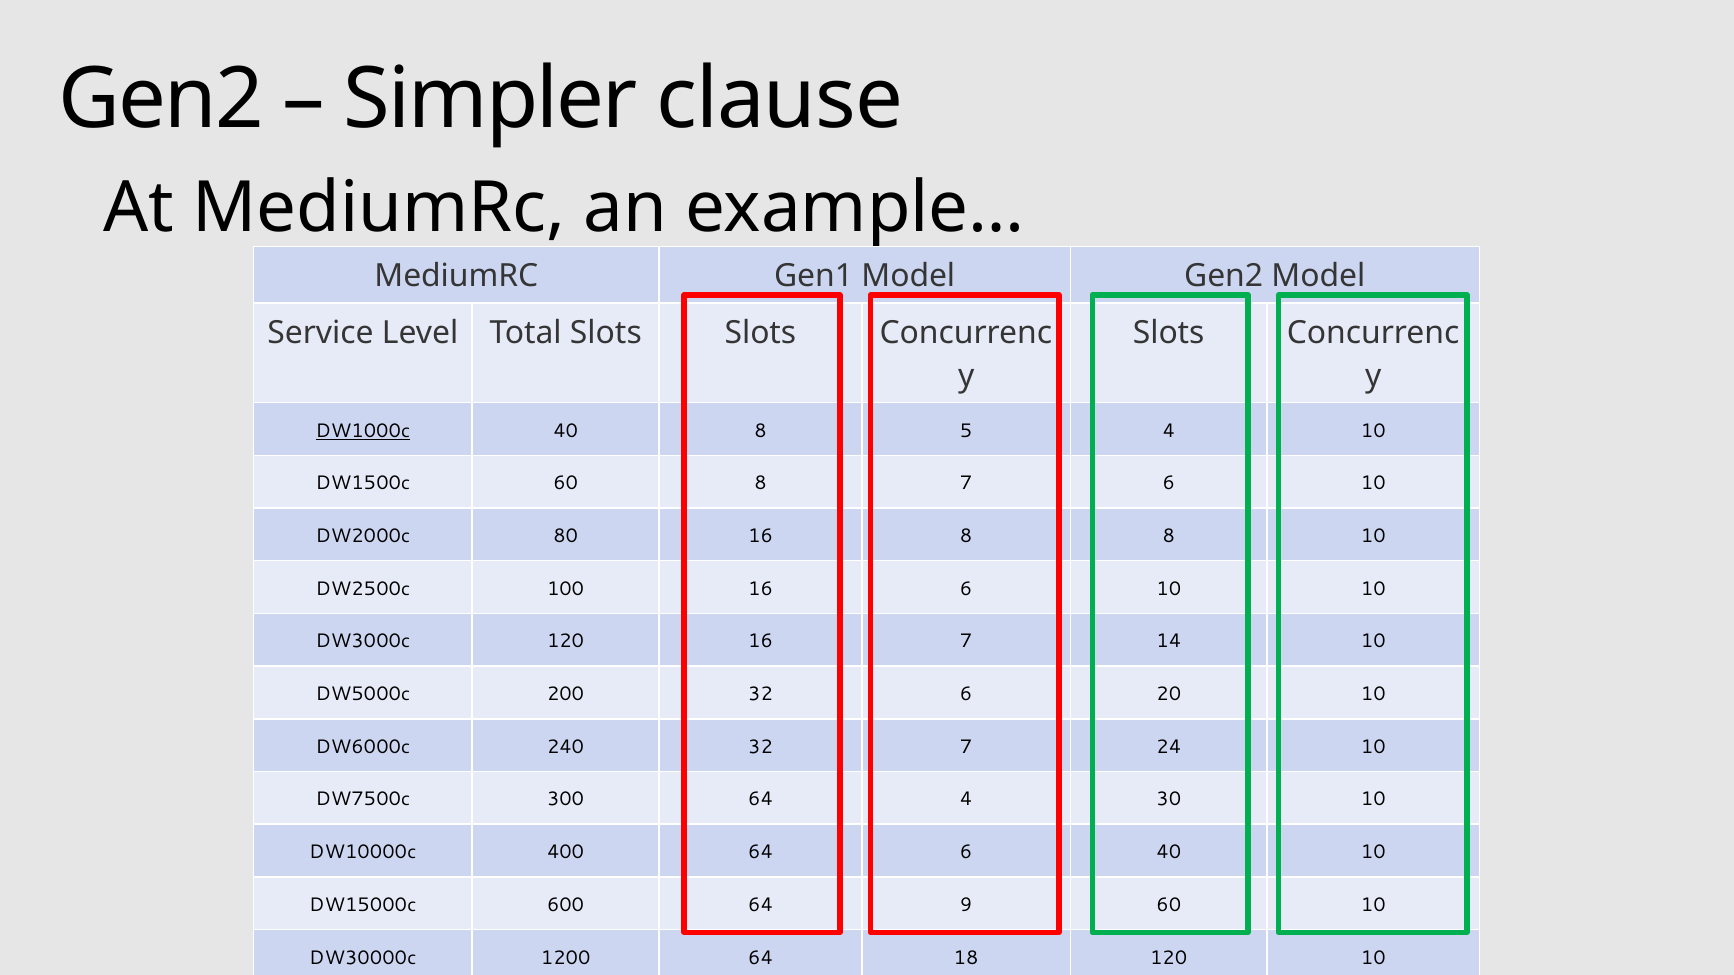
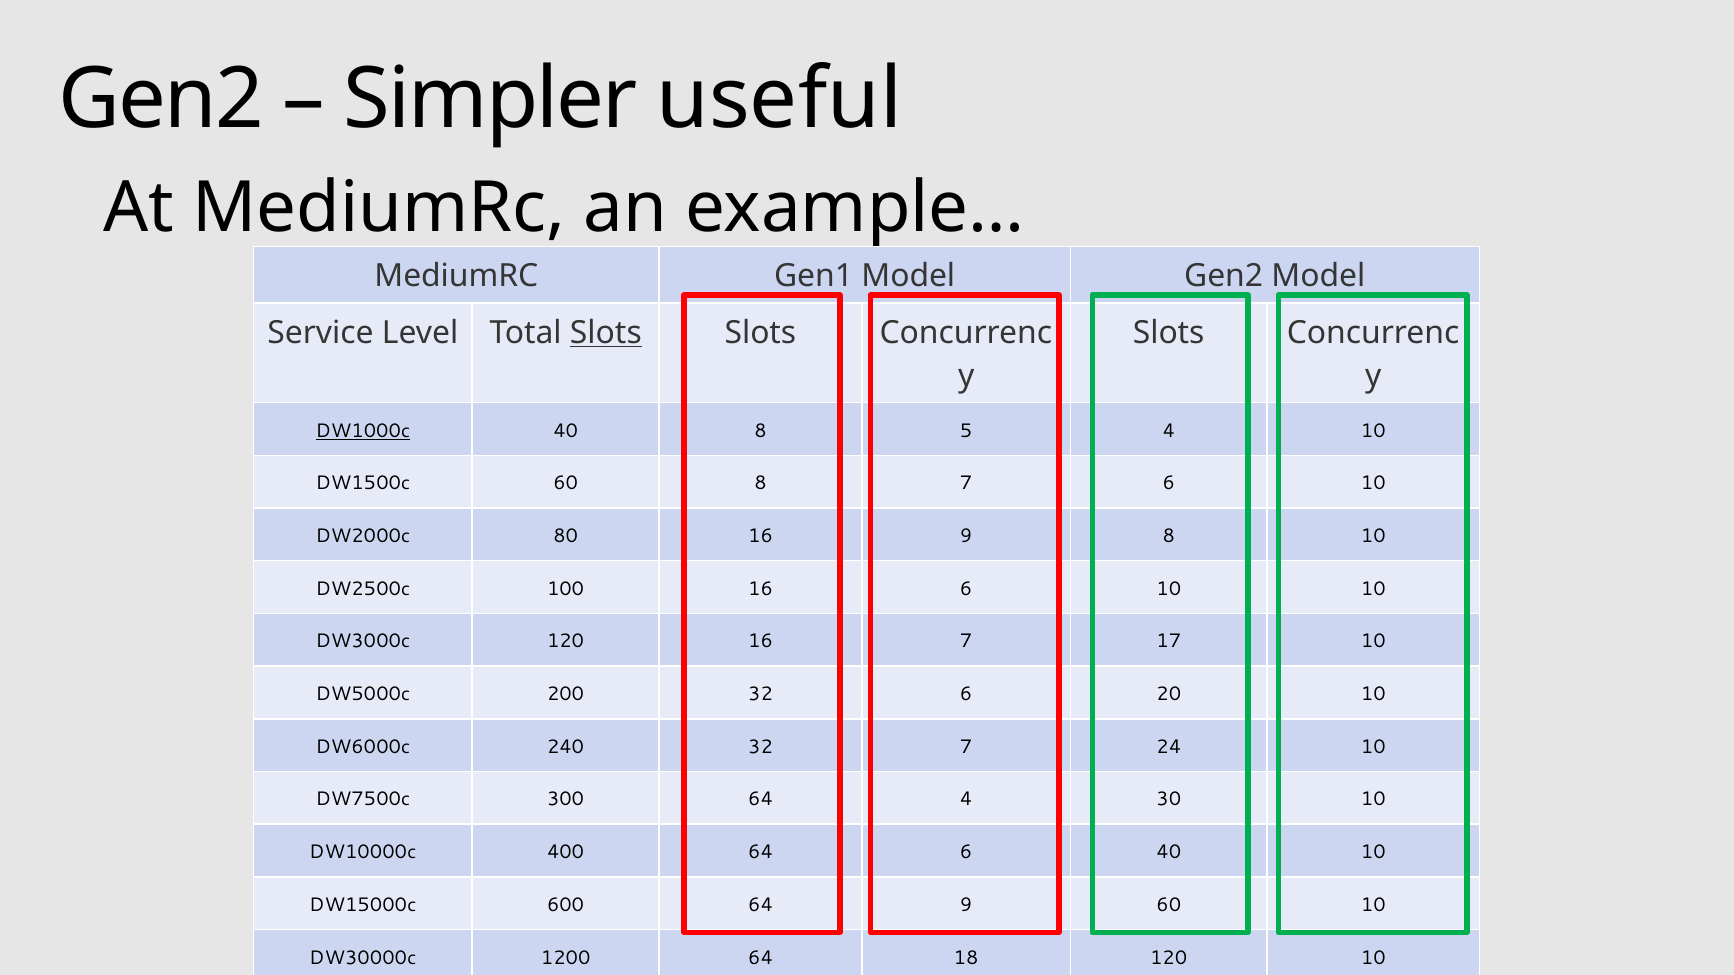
clause: clause -> useful (779, 99)
Slots underline: none -> present (606, 333)
16 8: 8 -> 9 (966, 536)
14: 14 -> 17 (1169, 642)
